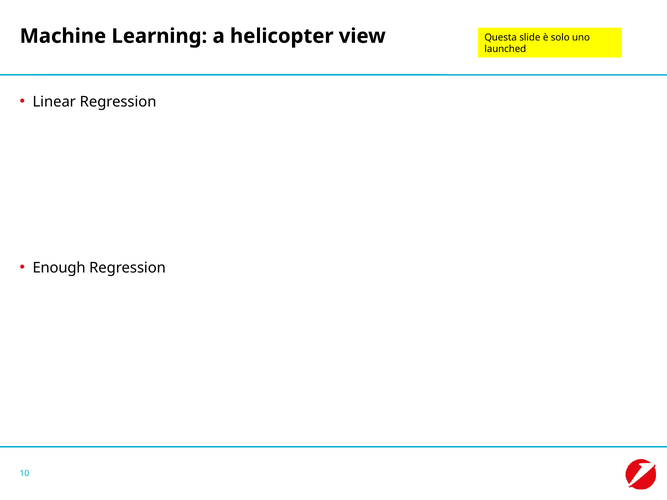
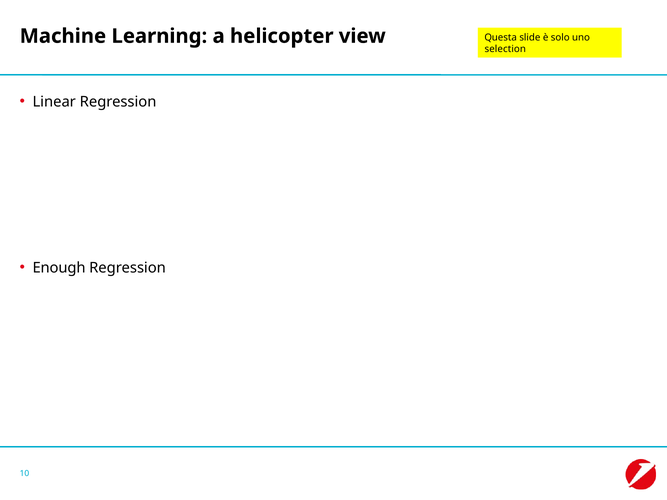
launched: launched -> selection (505, 49)
